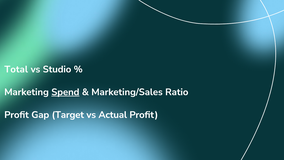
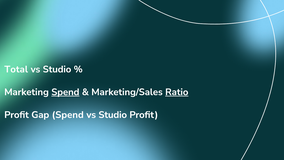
Ratio underline: none -> present (177, 92)
Gap Target: Target -> Spend (68, 115)
Actual: Actual -> Studio (113, 115)
